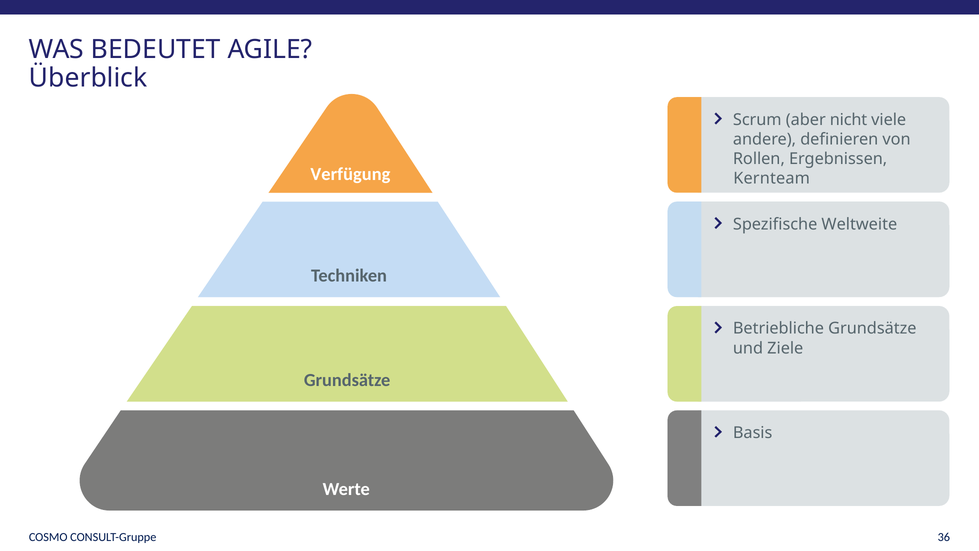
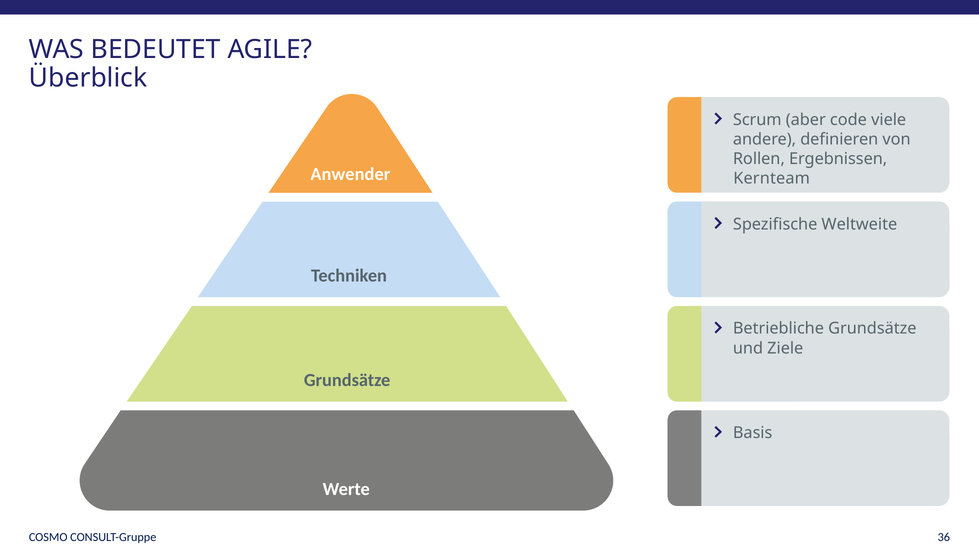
nicht: nicht -> code (848, 120)
Verfügung: Verfügung -> Anwender (350, 174)
